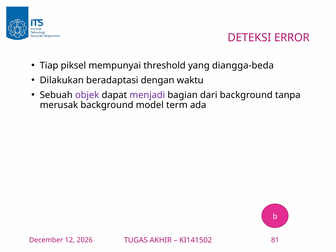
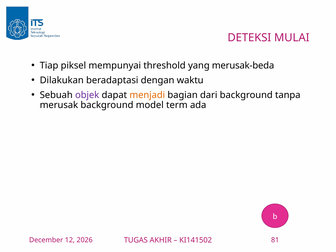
ERROR: ERROR -> MULAI (292, 38)
diangga-beda: diangga-beda -> merusak-beda (243, 65)
menjadi colour: purple -> orange (147, 95)
